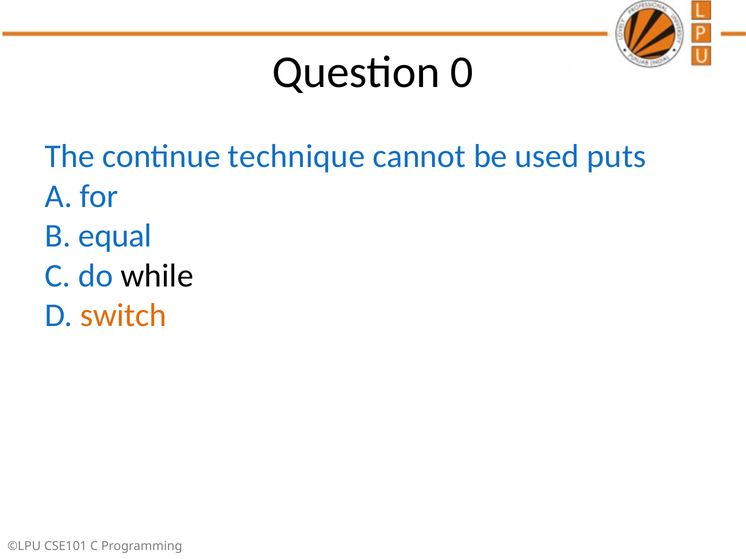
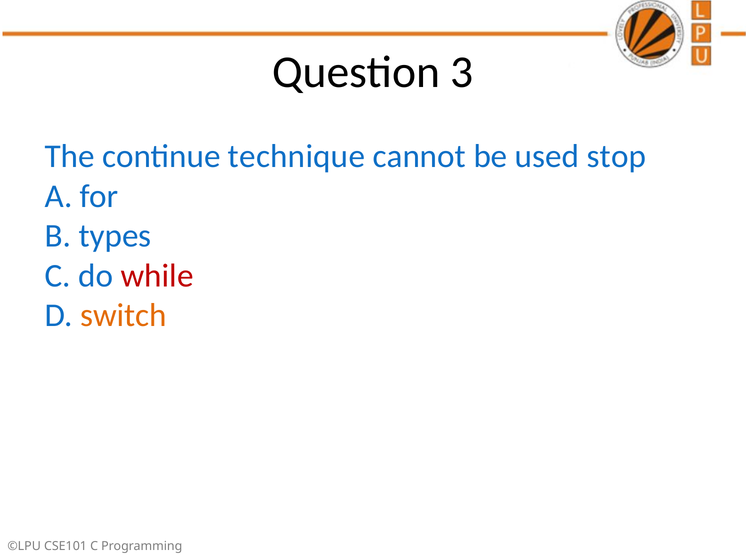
0: 0 -> 3 (462, 72)
puts: puts -> stop (617, 157)
equal: equal -> types (115, 236)
while colour: black -> red (157, 276)
